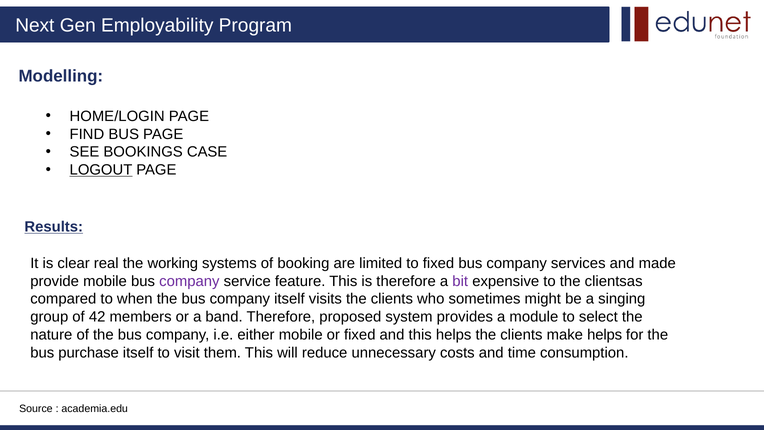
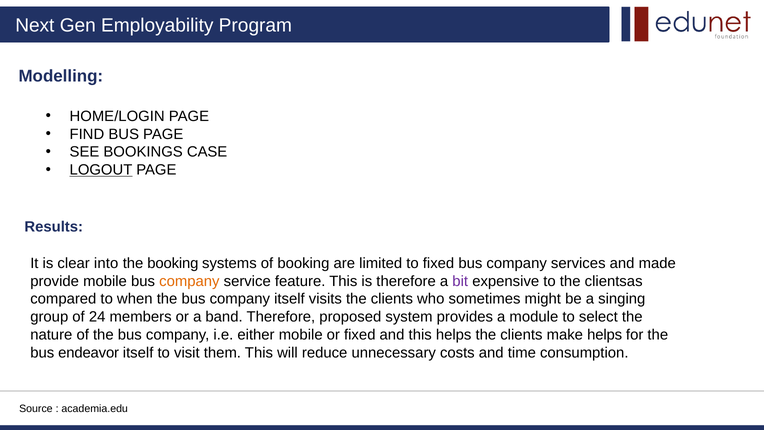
Results underline: present -> none (54, 227)
real: real -> into (106, 263)
the working: working -> booking (173, 263)
company colour: purple -> orange (189, 281)
42: 42 -> 24 (97, 317)
purchase: purchase -> endeavor (89, 352)
